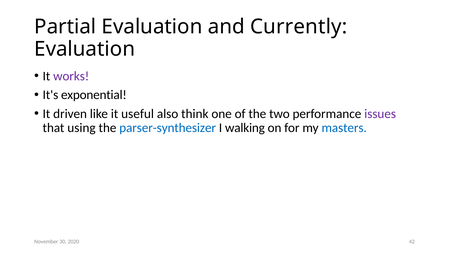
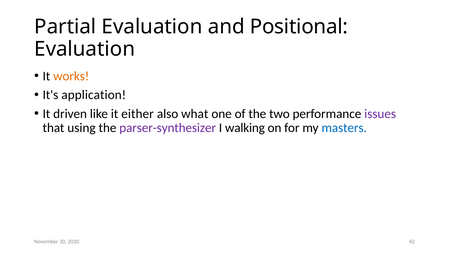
Currently: Currently -> Positional (299, 27)
works colour: purple -> orange (71, 76)
exponential: exponential -> application (94, 95)
useful: useful -> either (138, 114)
think: think -> what (195, 114)
parser-synthesizer colour: blue -> purple (168, 128)
